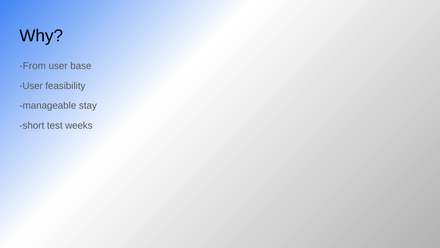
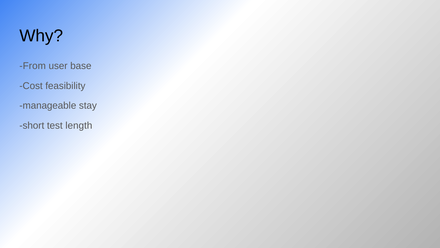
User: User -> Cost (31, 86)
weeks: weeks -> length (79, 125)
